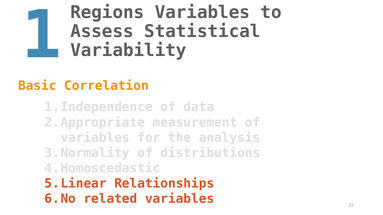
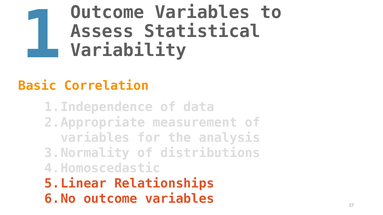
Regions: Regions -> Outcome (107, 12)
related: related -> outcome (110, 199)
